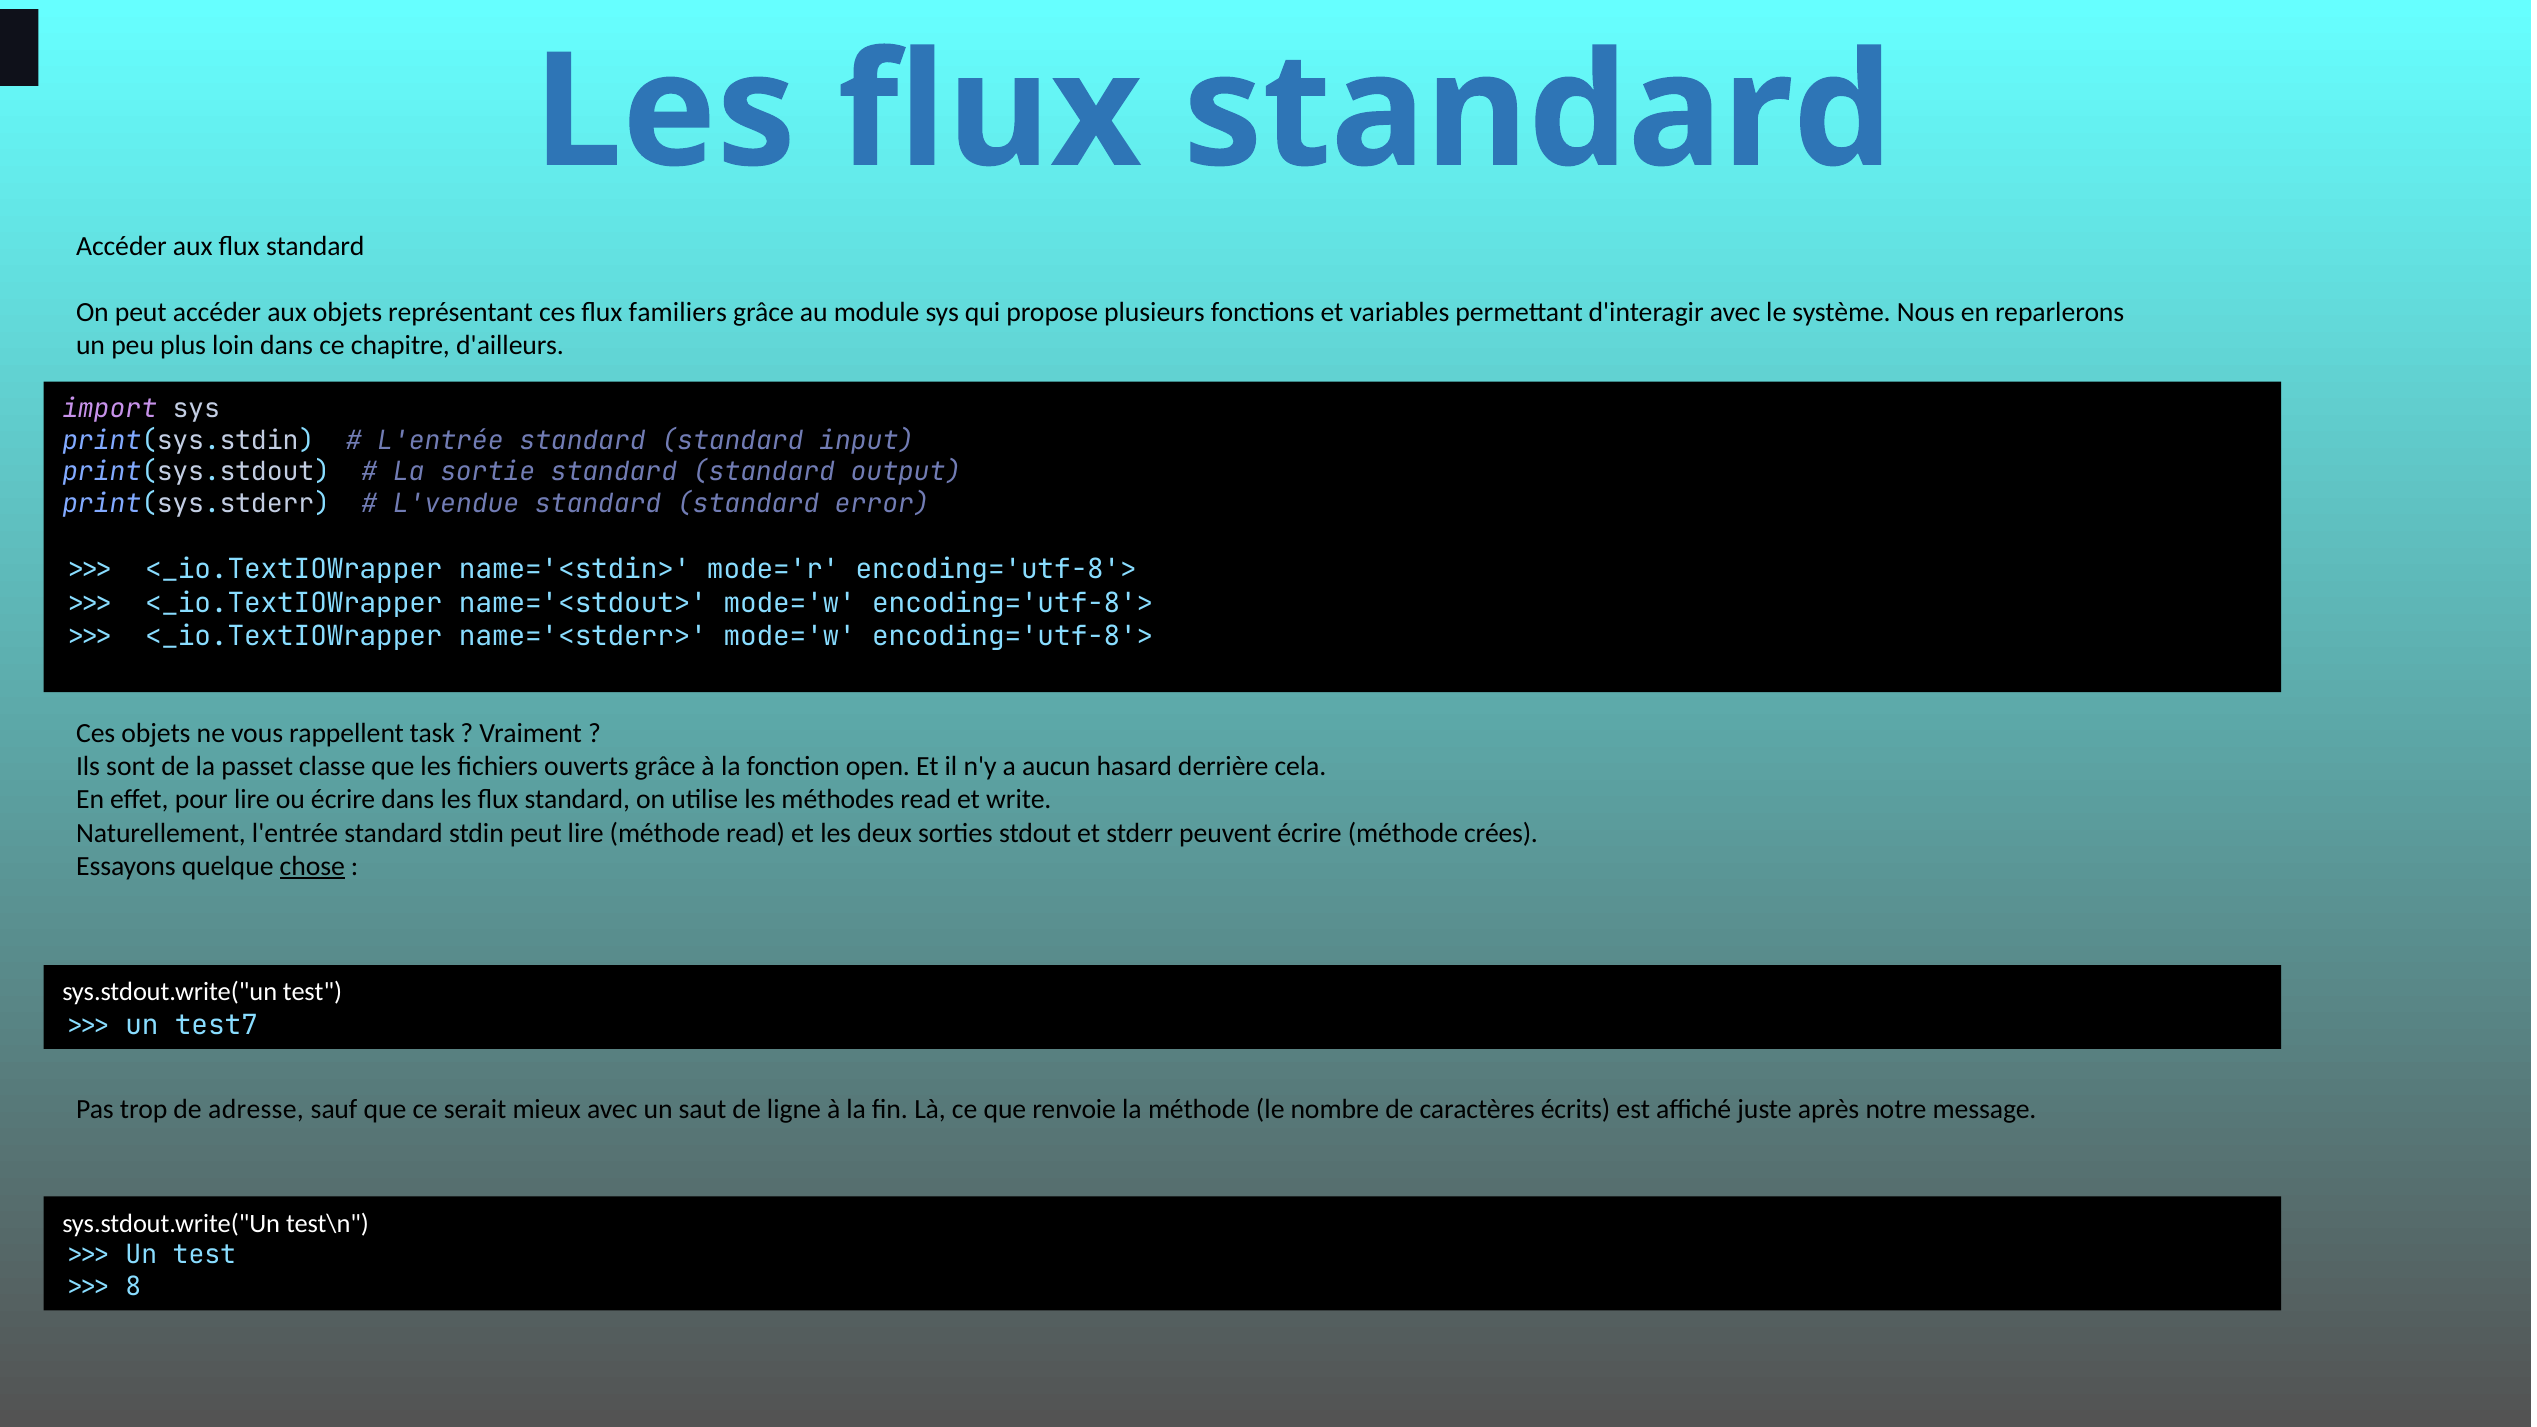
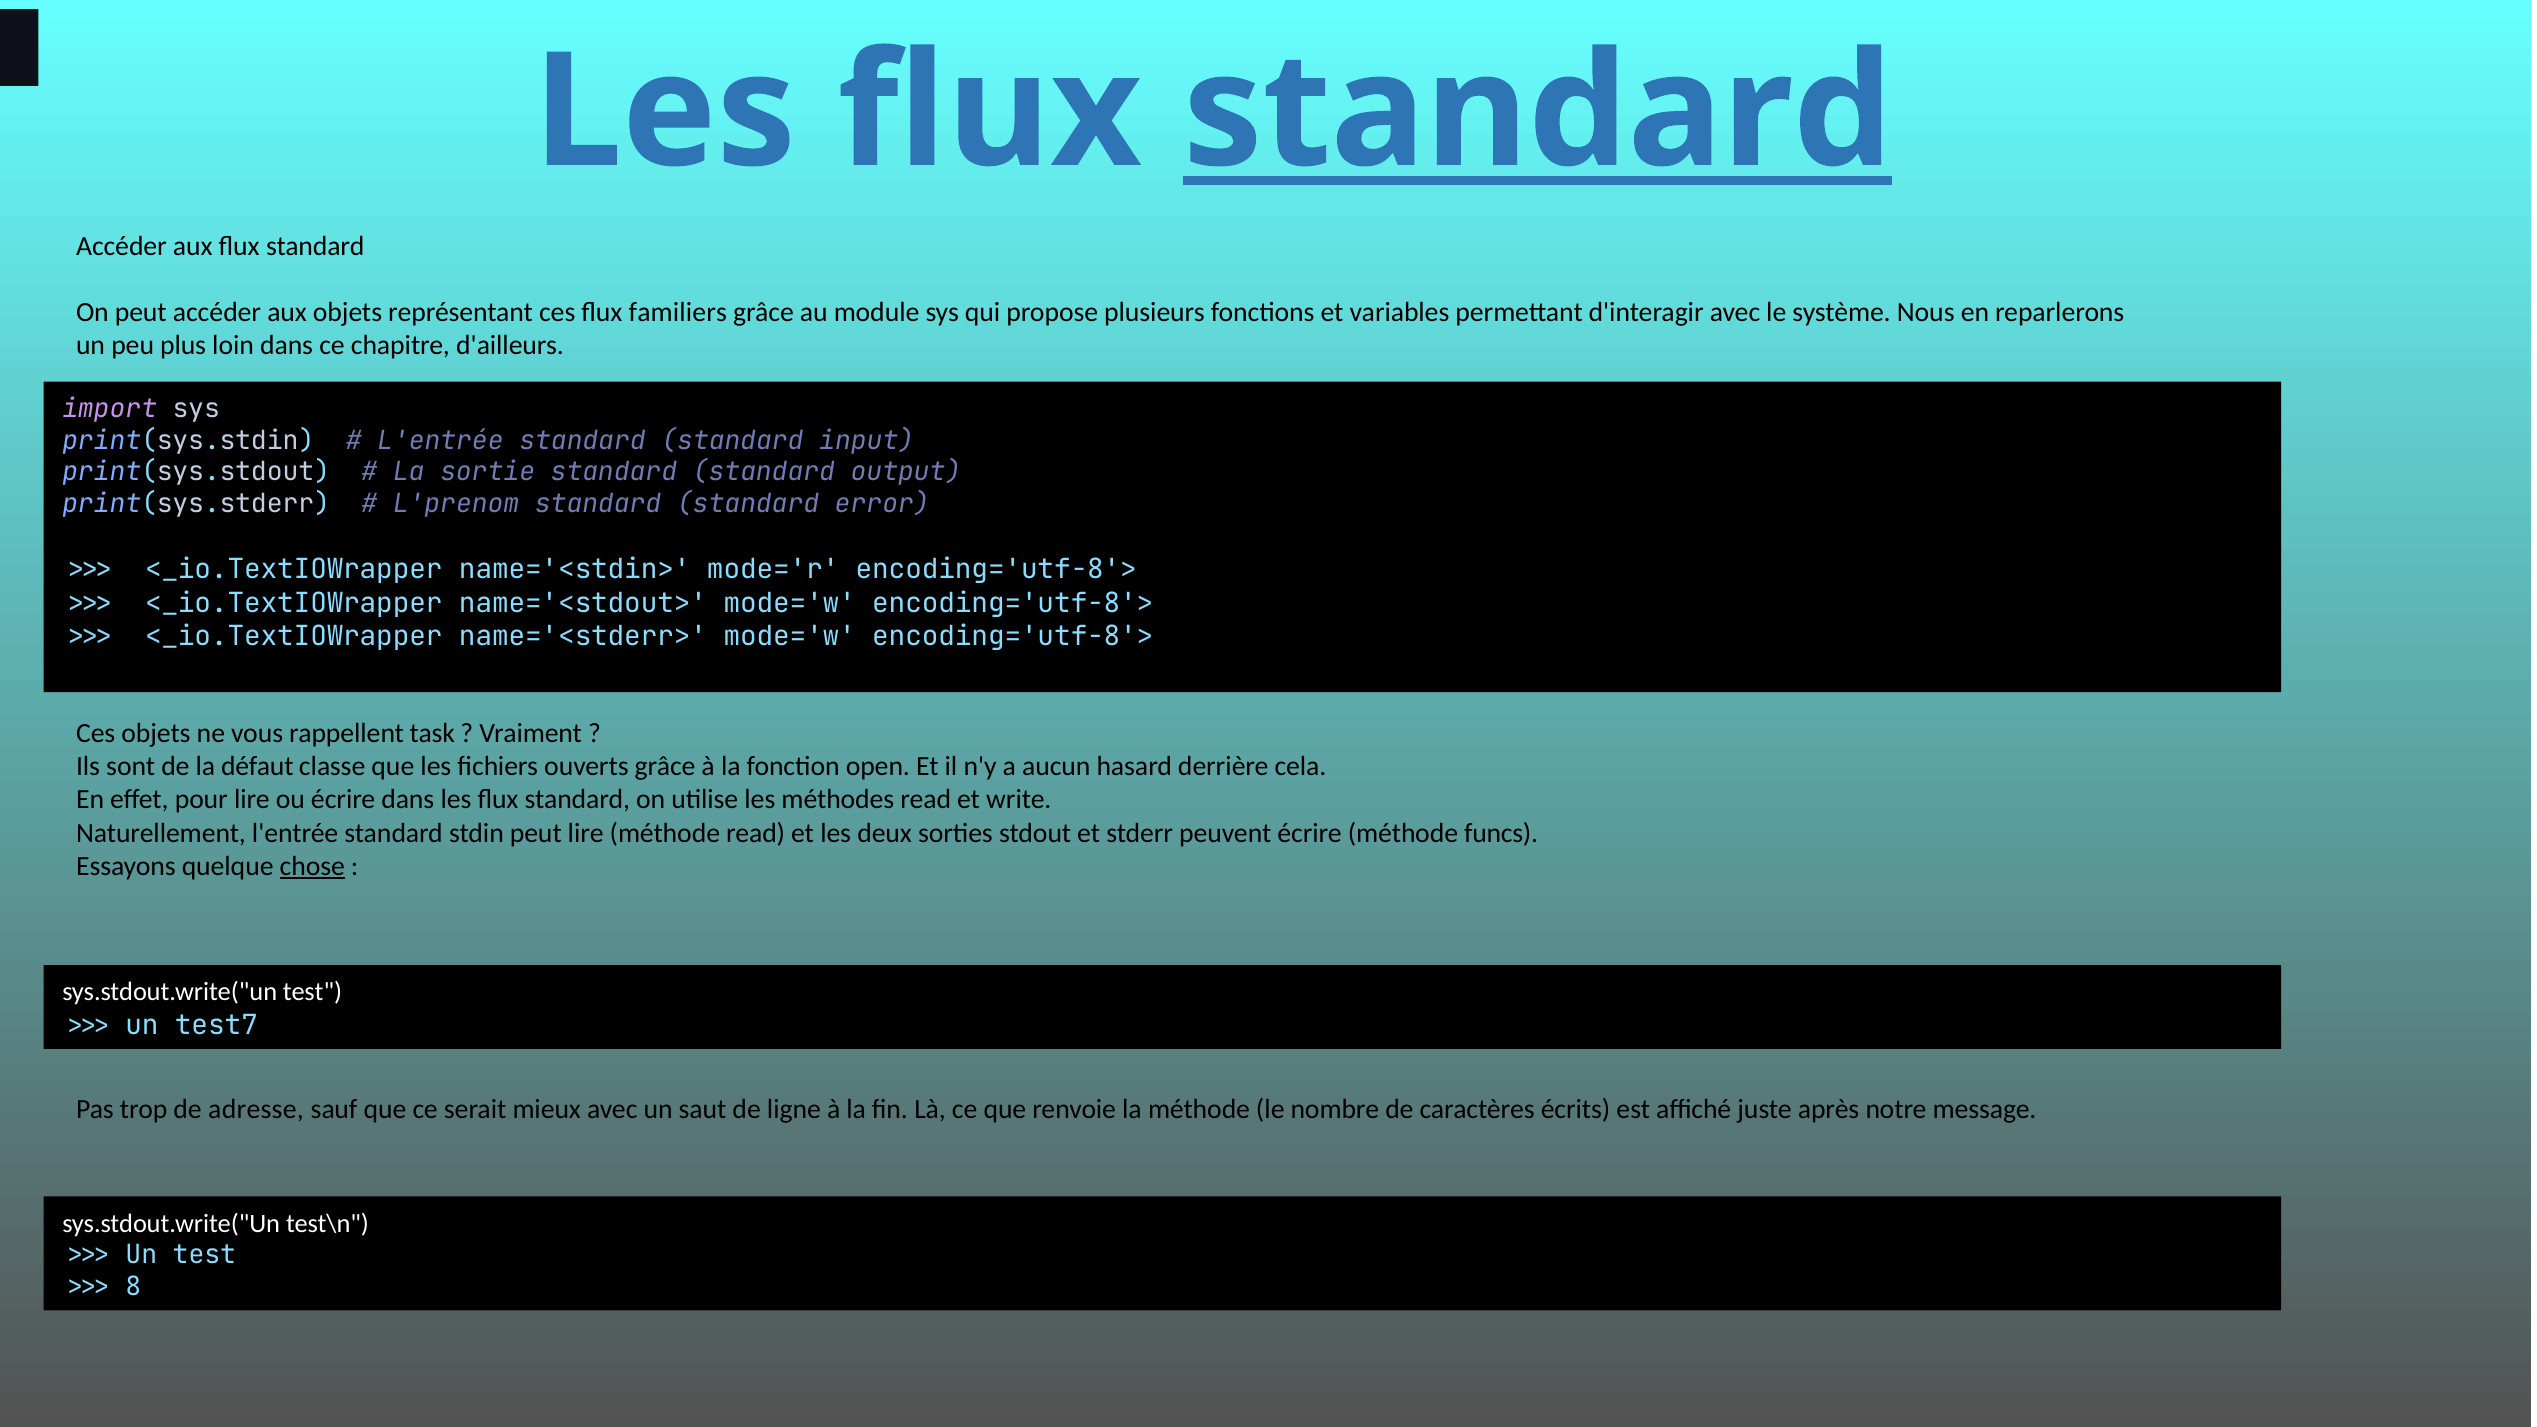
standard underline: none -> present (1538, 112)
L'vendue: L'vendue -> L'prenom (456, 504)
passet: passet -> défaut (257, 767)
crées: crées -> funcs (1501, 833)
